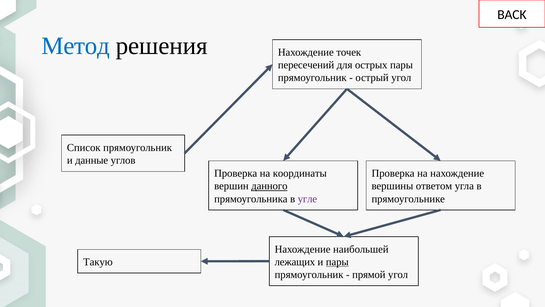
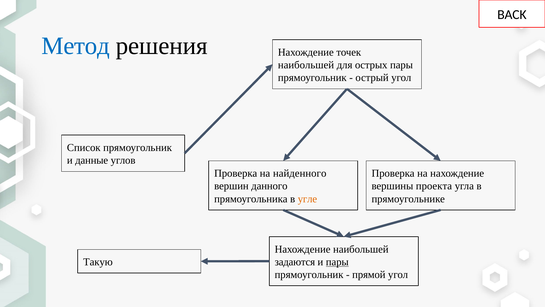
пересечений: пересечений -> наибольшей (306, 65)
координаты: координаты -> найденного (300, 173)
данного underline: present -> none (269, 186)
ответом: ответом -> проекта (434, 186)
угле colour: purple -> orange (307, 199)
лежащих: лежащих -> задаются (295, 262)
